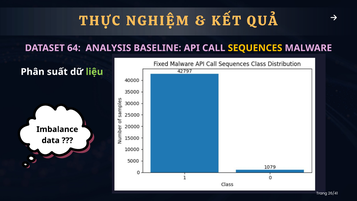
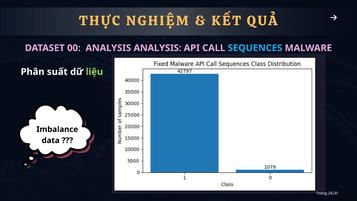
64: 64 -> 00 (74, 48)
ANALYSIS BASELINE: BASELINE -> ANALYSIS (157, 48)
SEQUENCES colour: yellow -> light blue (255, 48)
